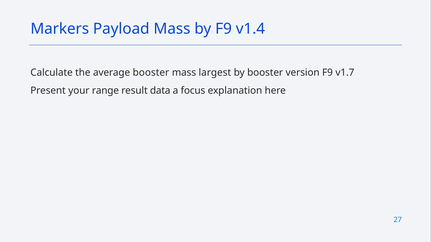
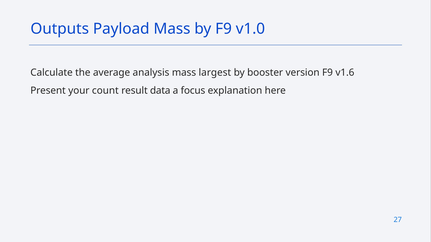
Markers: Markers -> Outputs (60, 29)
v1.4: v1.4 -> v1.0 (250, 29)
average booster: booster -> analysis (151, 73)
v1.7: v1.7 -> v1.6 (345, 73)
range: range -> count (105, 91)
